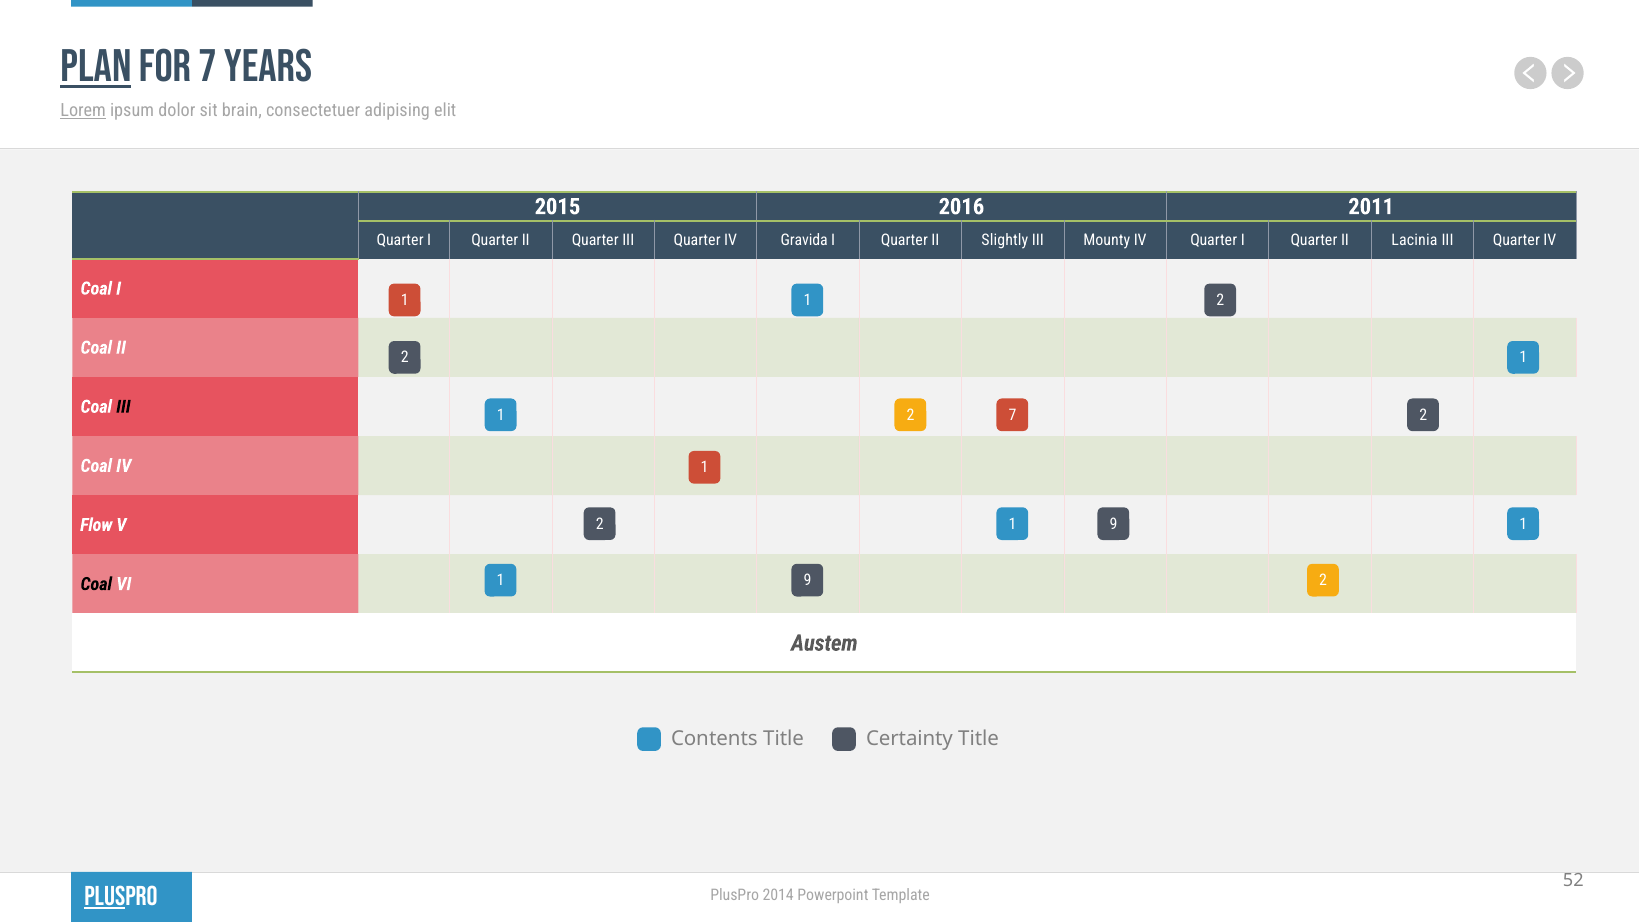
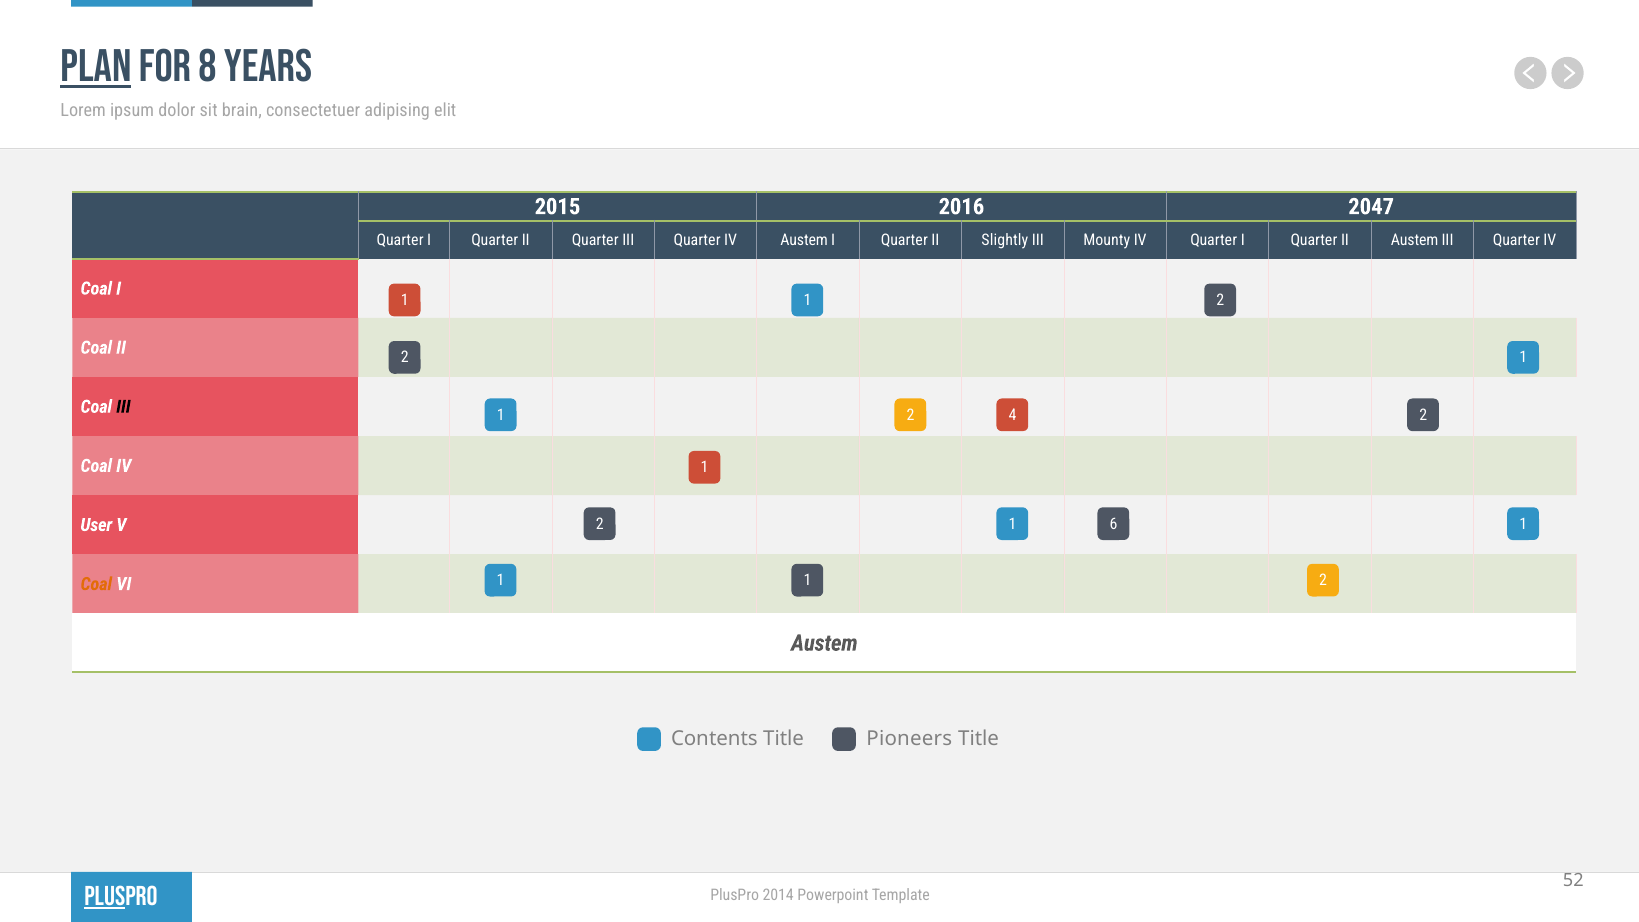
FOR 7: 7 -> 8 (207, 67)
Lorem underline: present -> none (83, 110)
2011: 2011 -> 2047 (1371, 207)
IV Gravida: Gravida -> Austem (804, 240)
II Lacinia: Lacinia -> Austem (1415, 240)
2 7: 7 -> 4 (1012, 415)
2 1 9: 9 -> 6 (1114, 524)
Flow: Flow -> User (96, 525)
9: 9 -> 1 (807, 580)
Coal colour: black -> orange (96, 584)
Certainty: Certainty -> Pioneers (909, 738)
